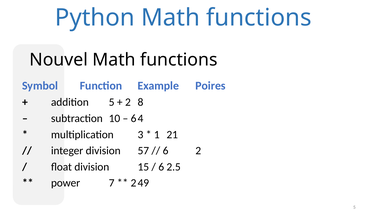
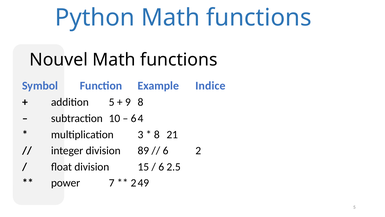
Poires: Poires -> Indice (210, 86)
2: 2 -> 9 (128, 102)
1: 1 -> 8 (157, 134)
57: 57 -> 89 (143, 150)
